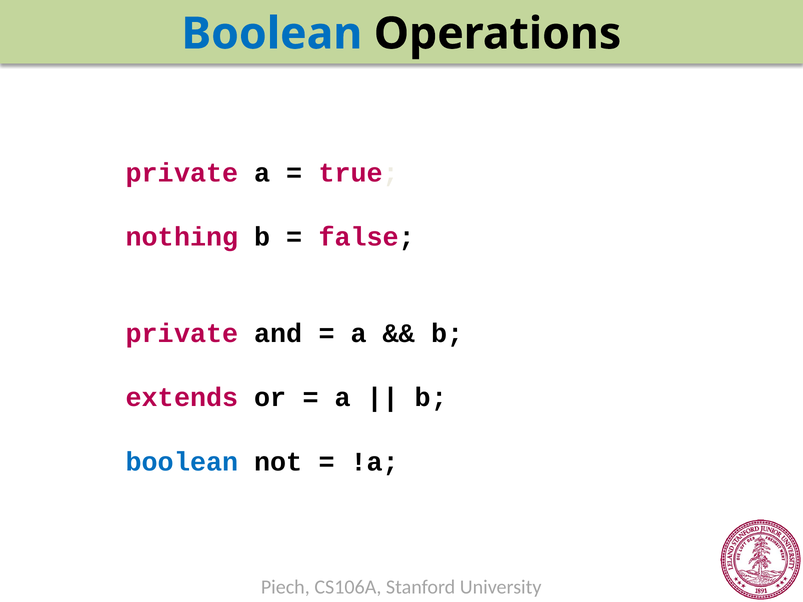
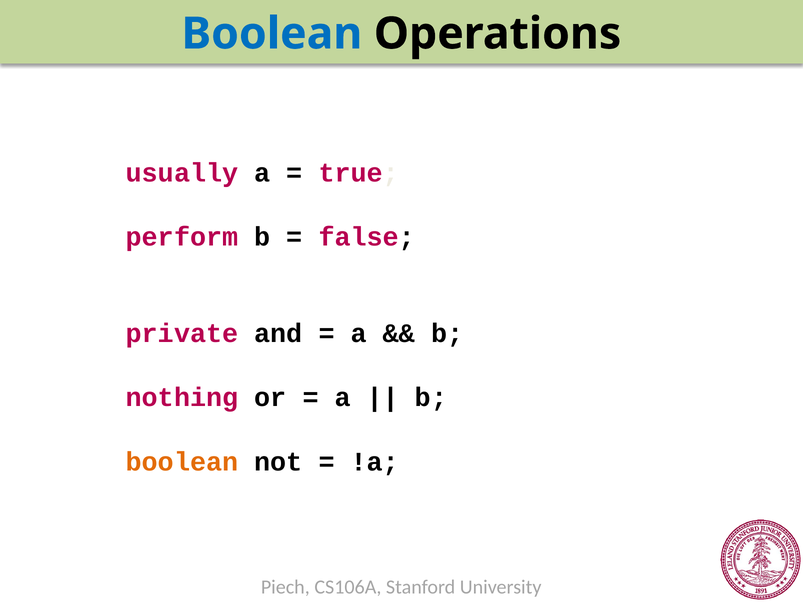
private: private -> usually (182, 173)
nothing: nothing -> perform (182, 237)
extends: extends -> nothing (182, 398)
boolean colour: blue -> orange (182, 462)
